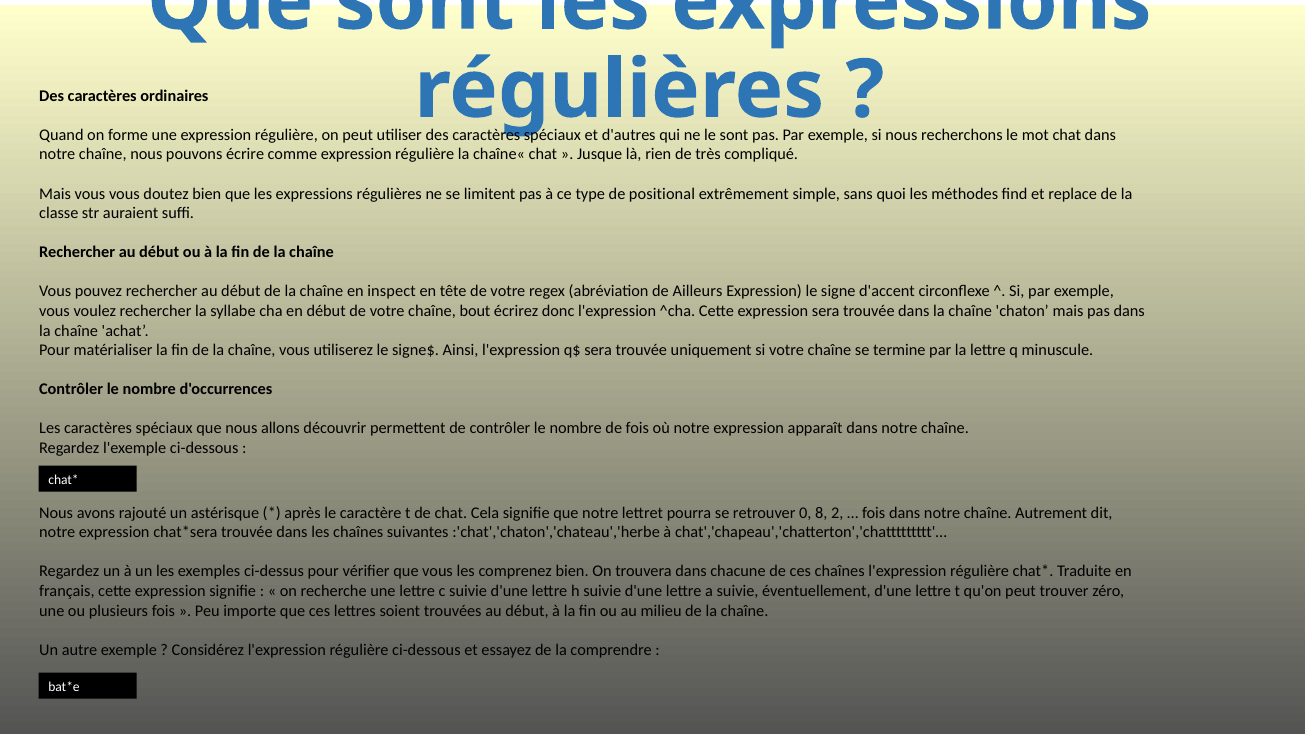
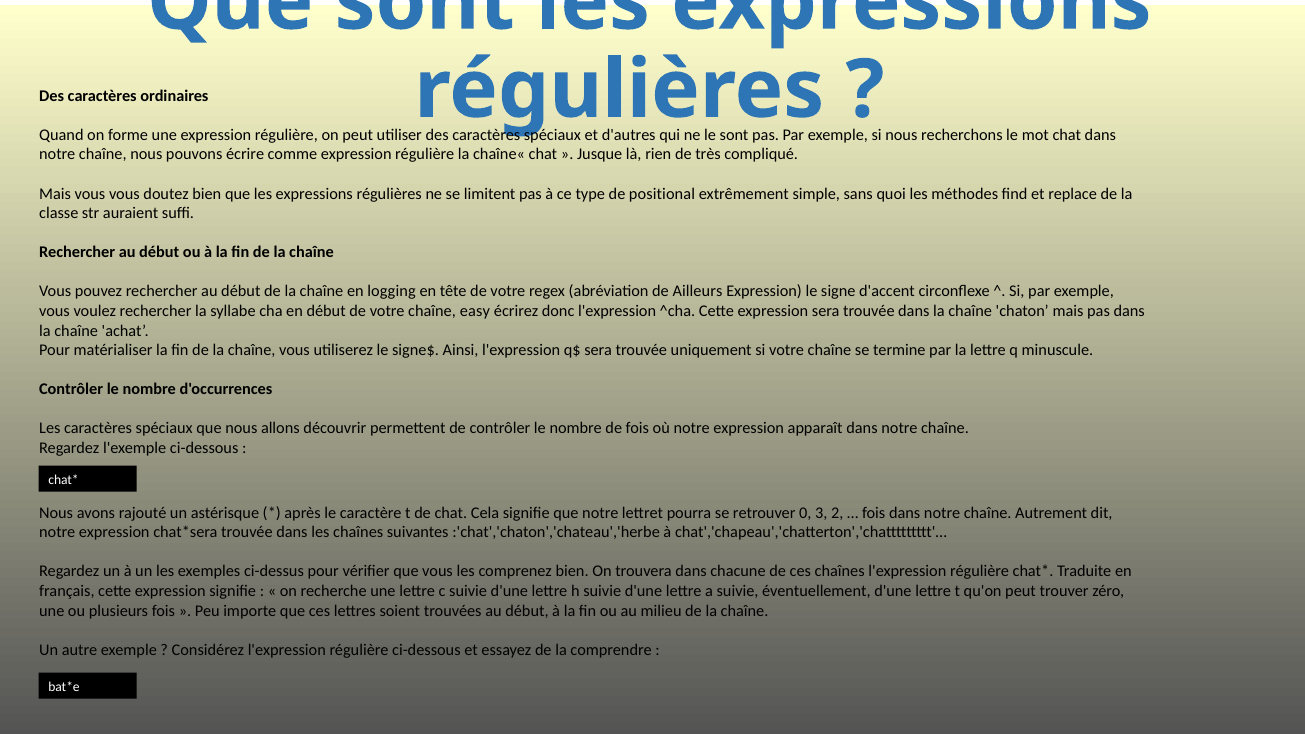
inspect: inspect -> logging (392, 292)
bout: bout -> easy (475, 311)
8: 8 -> 3 (821, 513)
